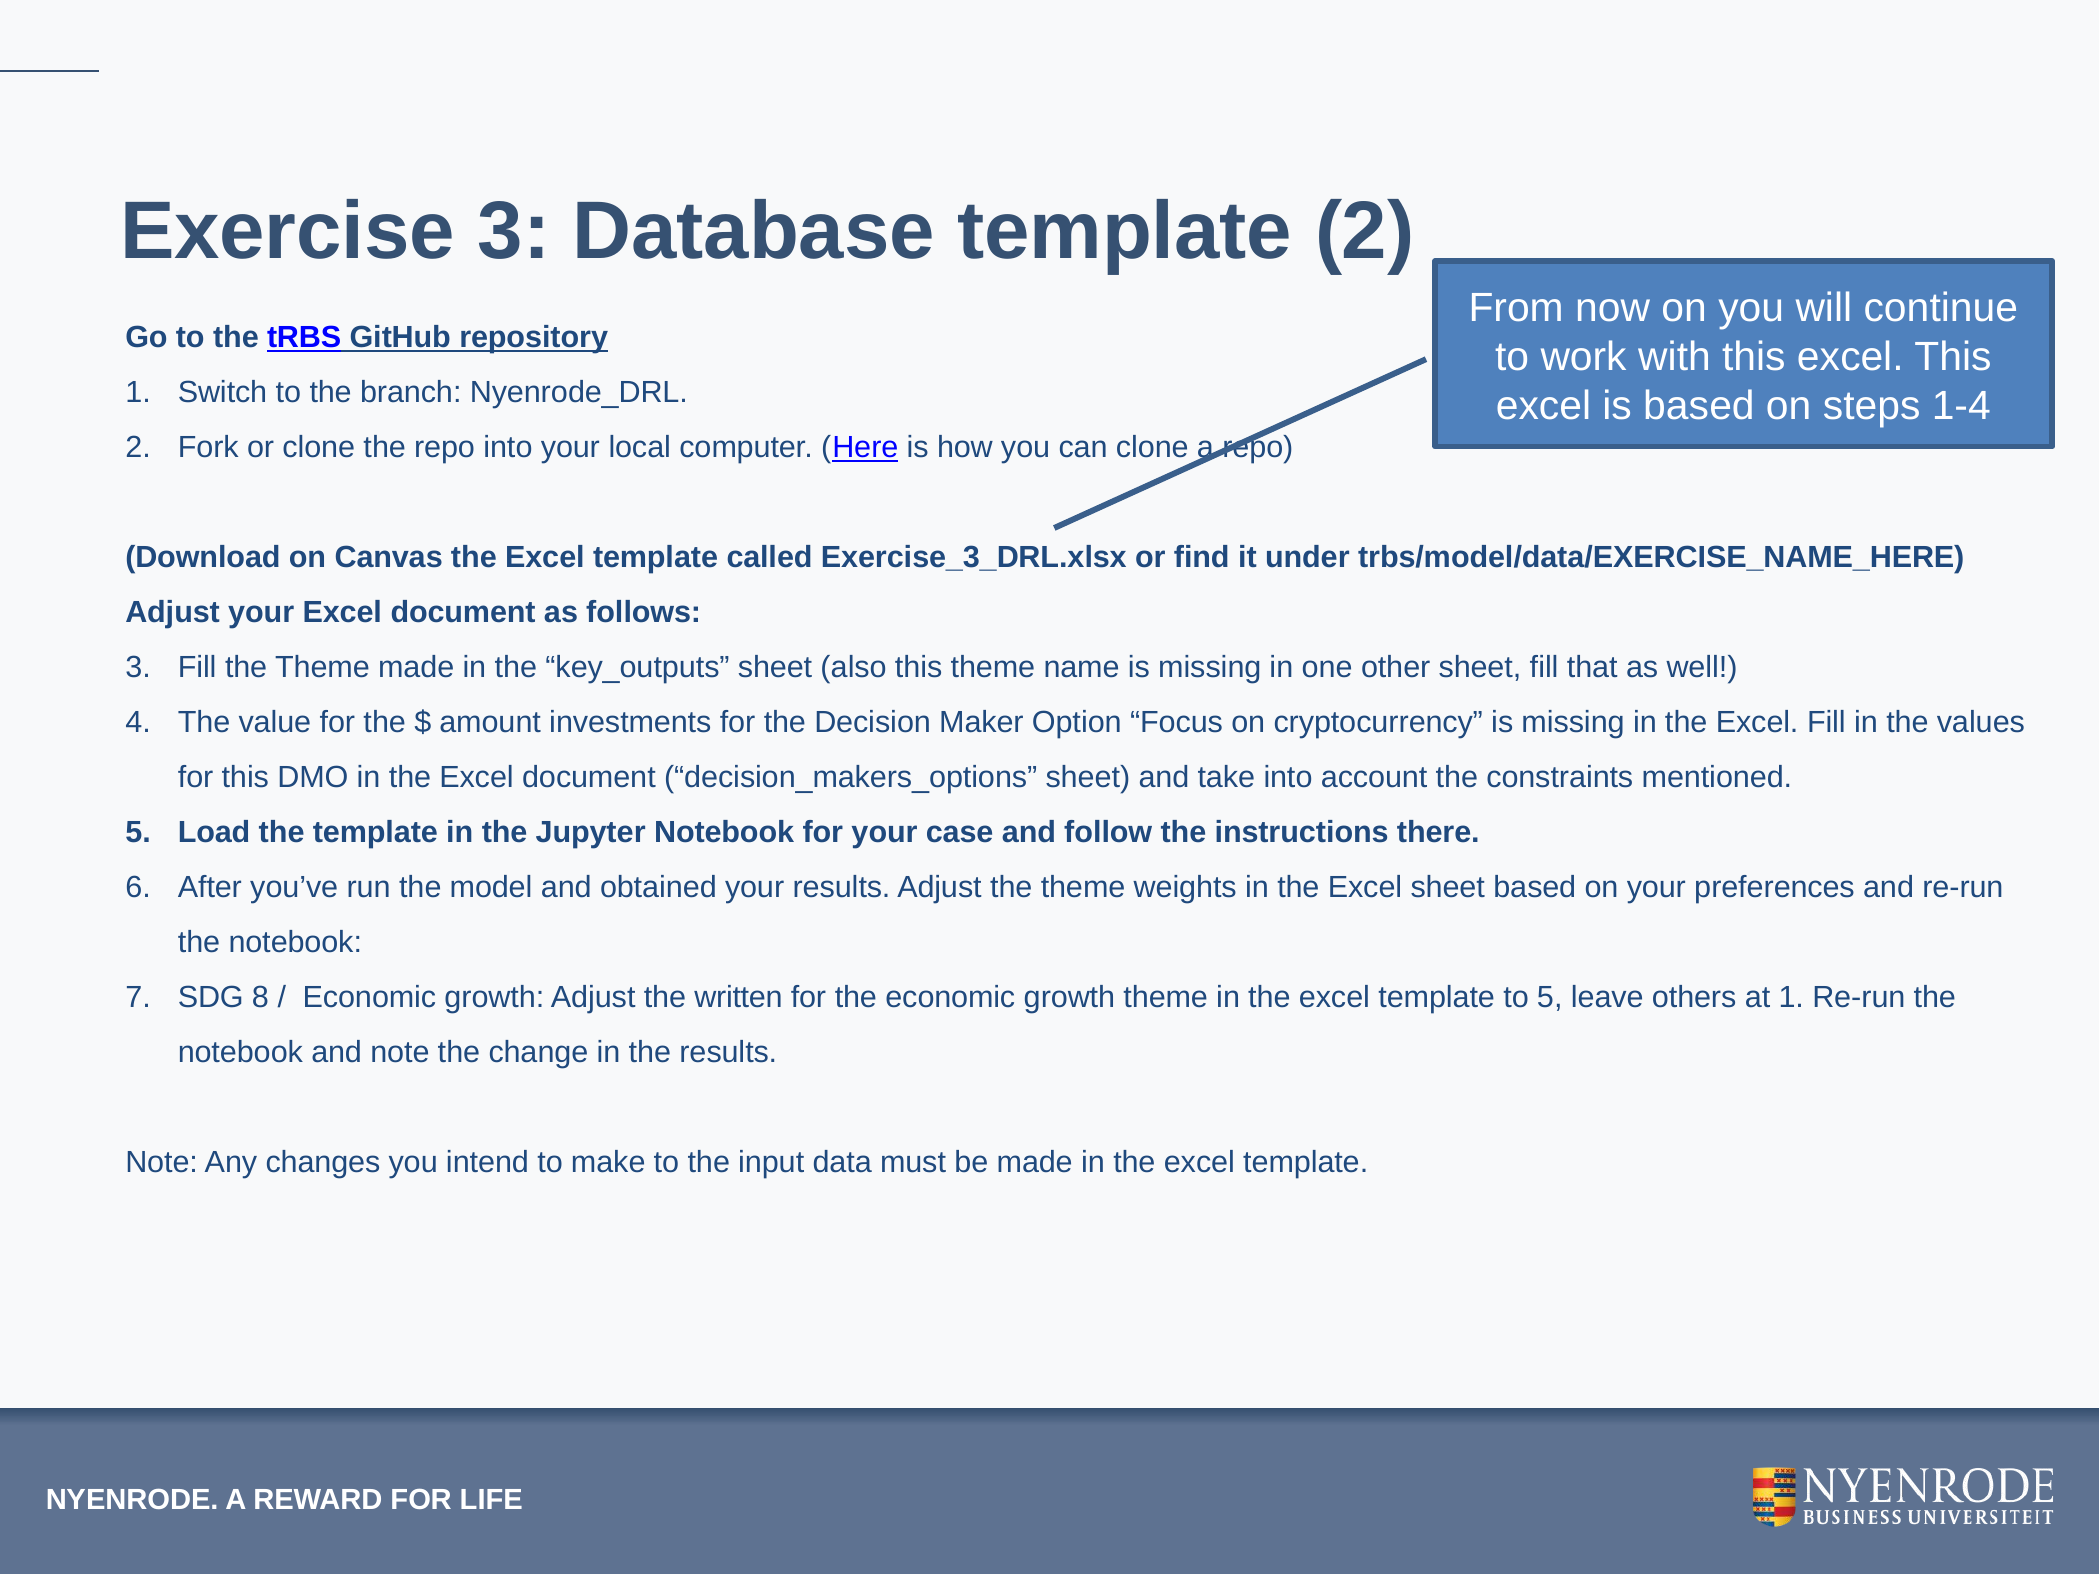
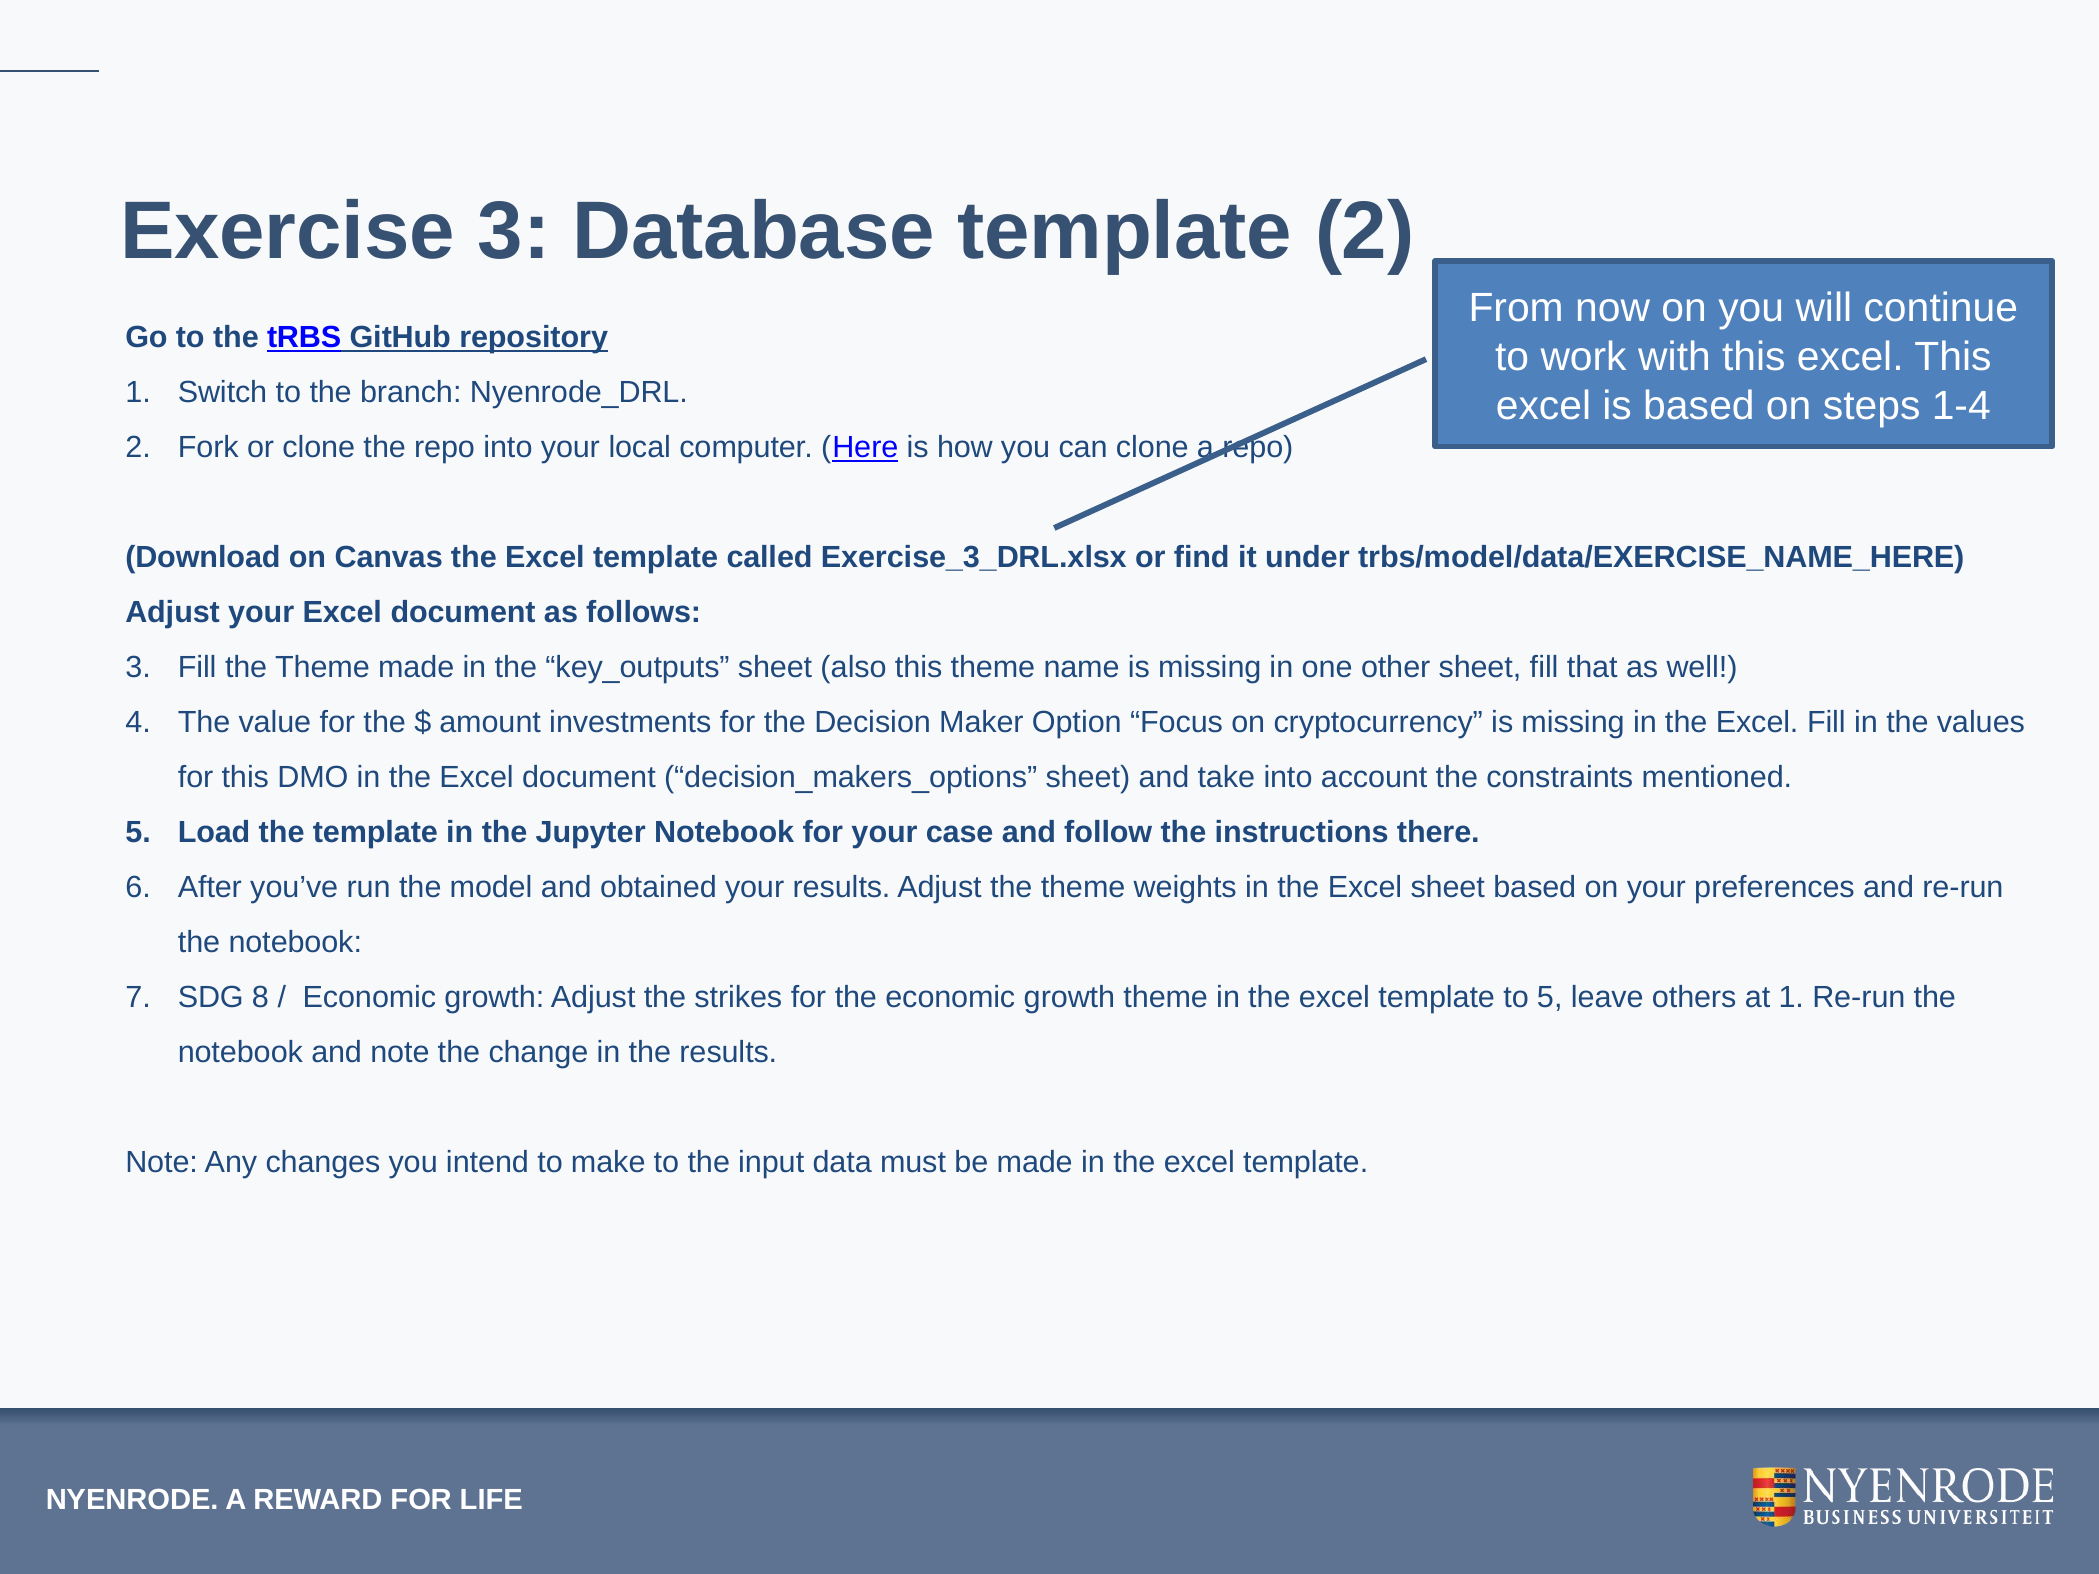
written: written -> strikes (738, 998)
